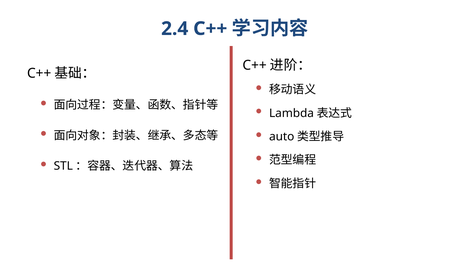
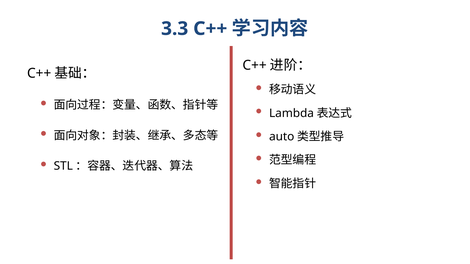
2.4: 2.4 -> 3.3 (175, 29)
